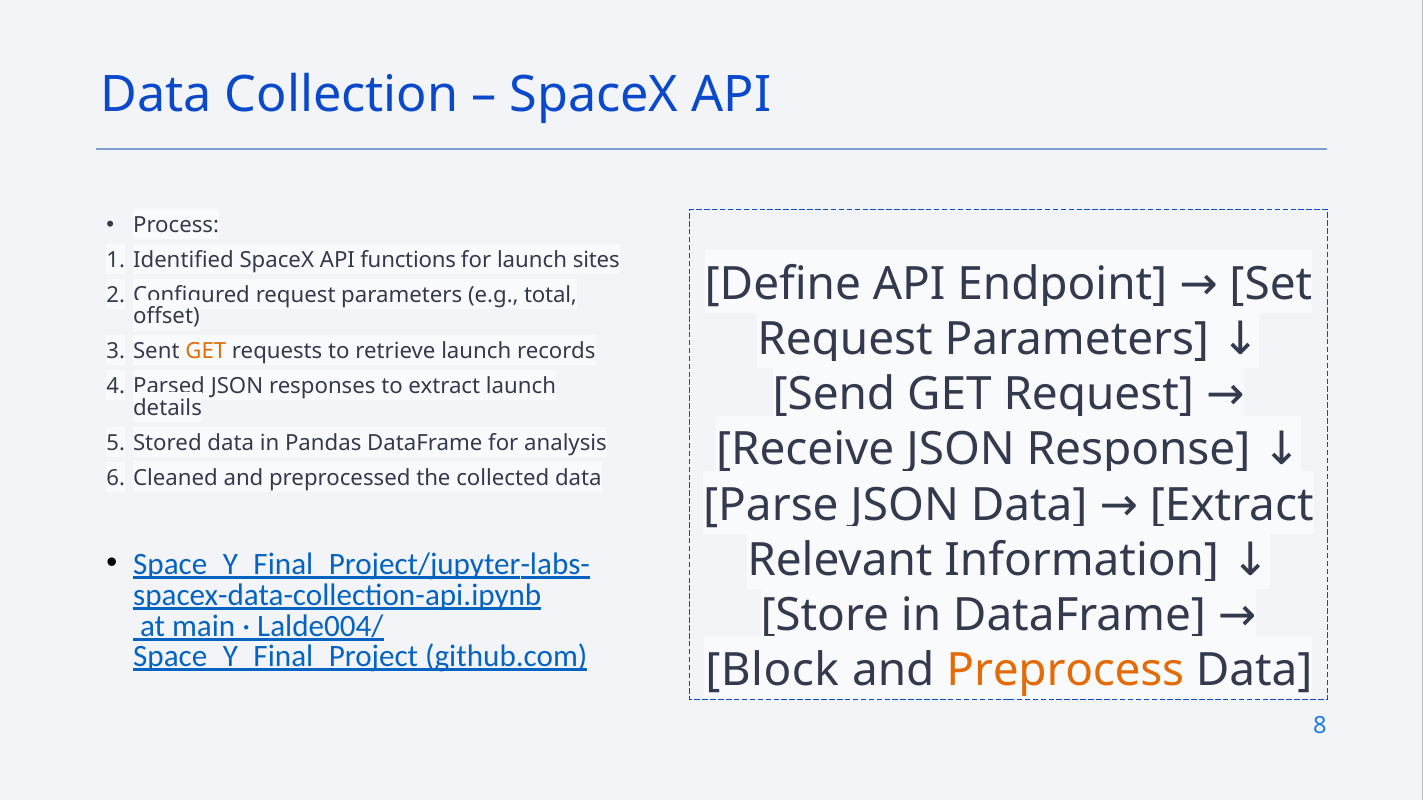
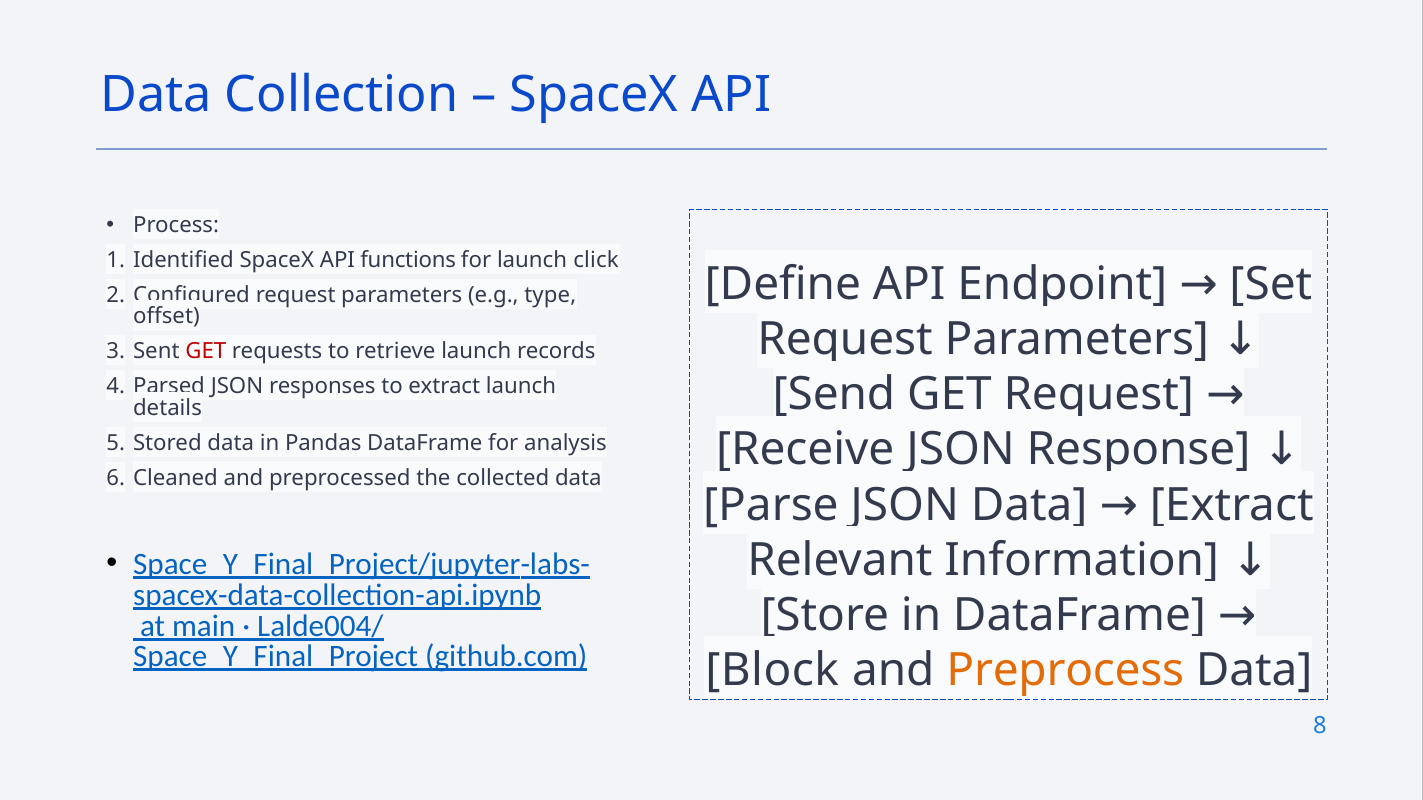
sites: sites -> click (596, 260)
total: total -> type (550, 295)
GET colour: orange -> red (206, 352)
